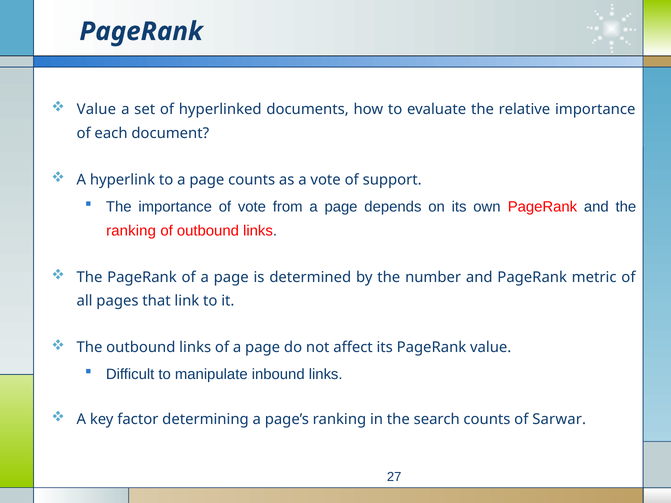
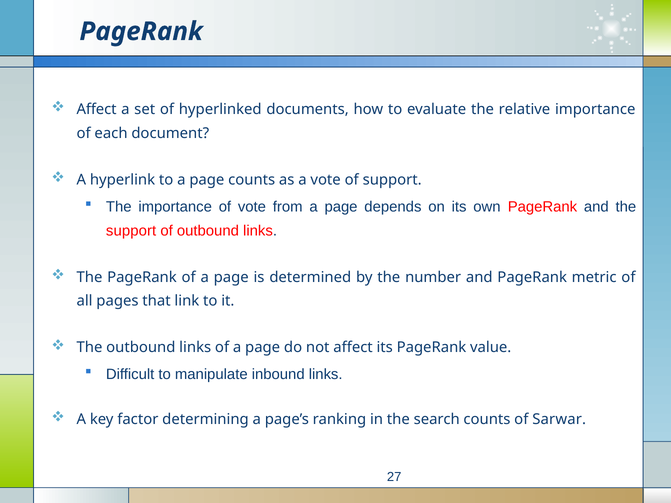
Value: Value -> Affect (97, 110)
ranking: ranking -> support (131, 231)
